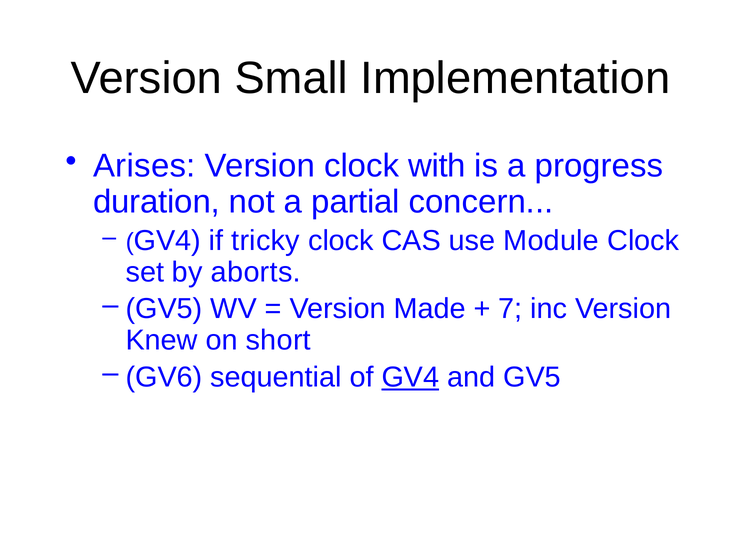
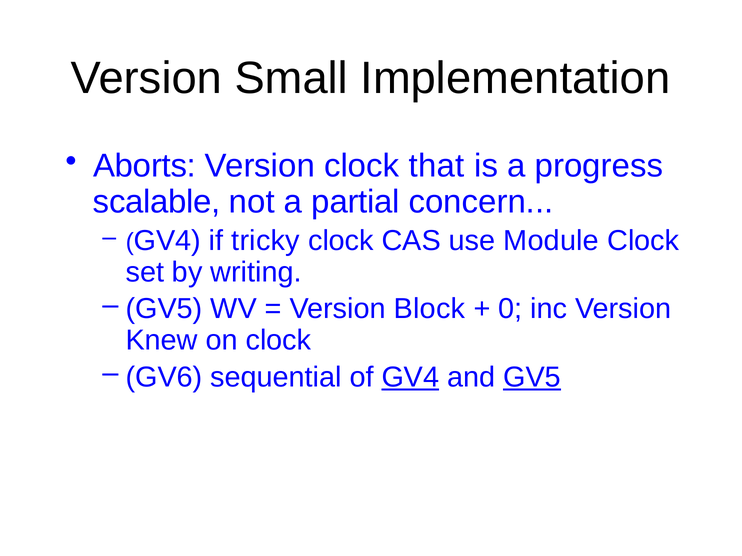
Arises: Arises -> Aborts (145, 166)
with: with -> that (437, 166)
duration: duration -> scalable (157, 202)
aborts: aborts -> writing (256, 272)
Made: Made -> Block (429, 309)
7: 7 -> 0 (510, 309)
on short: short -> clock (278, 340)
GV5 underline: none -> present (532, 377)
